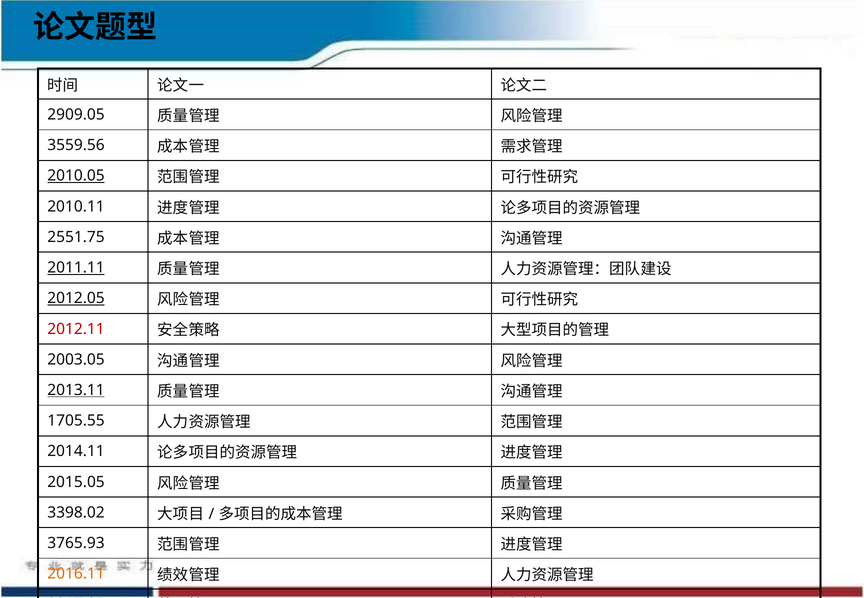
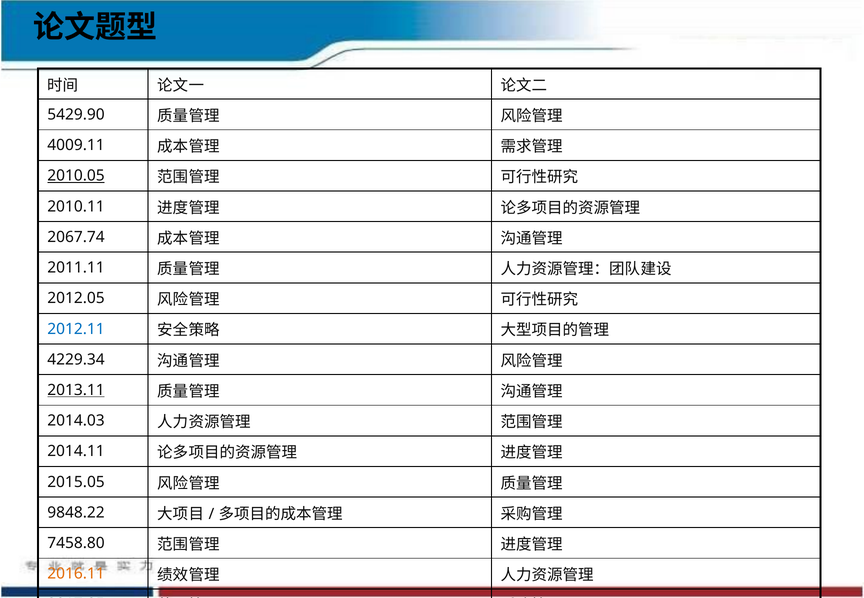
2909.05: 2909.05 -> 5429.90 (76, 115)
3559.56: 3559.56 -> 4009.11 (76, 145)
2551.75: 2551.75 -> 2067.74 (76, 237)
2011.11 underline: present -> none (76, 268)
2012.05 underline: present -> none (76, 298)
2012.11 colour: red -> blue (76, 329)
2003.05: 2003.05 -> 4229.34 (76, 360)
1705.55: 1705.55 -> 2014.03 (76, 421)
3398.02: 3398.02 -> 9848.22 (76, 513)
3765.93: 3765.93 -> 7458.80 (76, 543)
